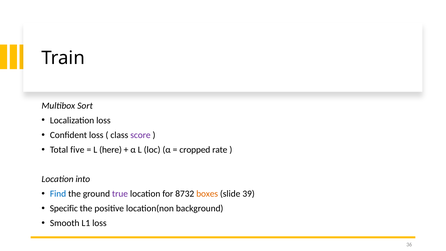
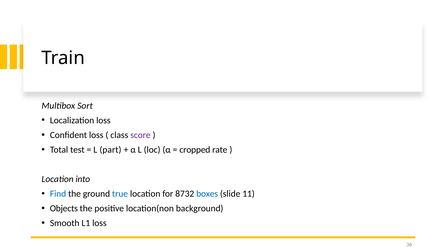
five: five -> test (77, 150)
here: here -> part (110, 150)
true colour: purple -> blue (120, 194)
boxes colour: orange -> blue (207, 194)
39: 39 -> 11 (249, 194)
Specific: Specific -> Objects (64, 208)
